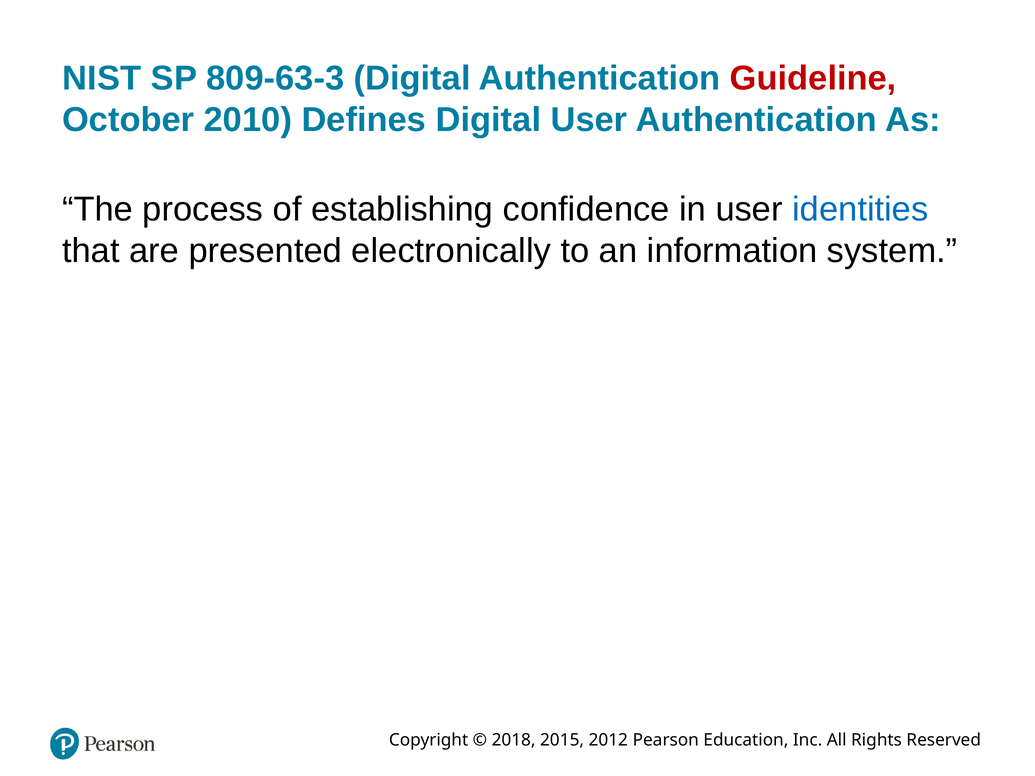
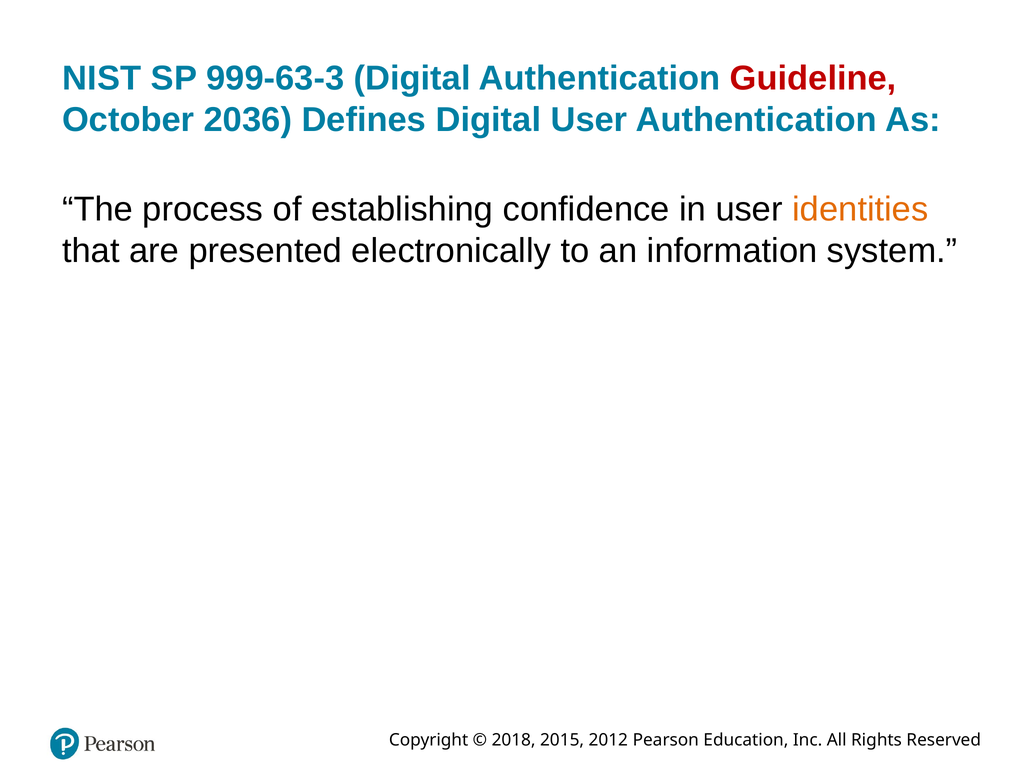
809-63-3: 809-63-3 -> 999-63-3 (275, 79)
2010: 2010 -> 2036 (248, 120)
identities colour: blue -> orange (860, 210)
